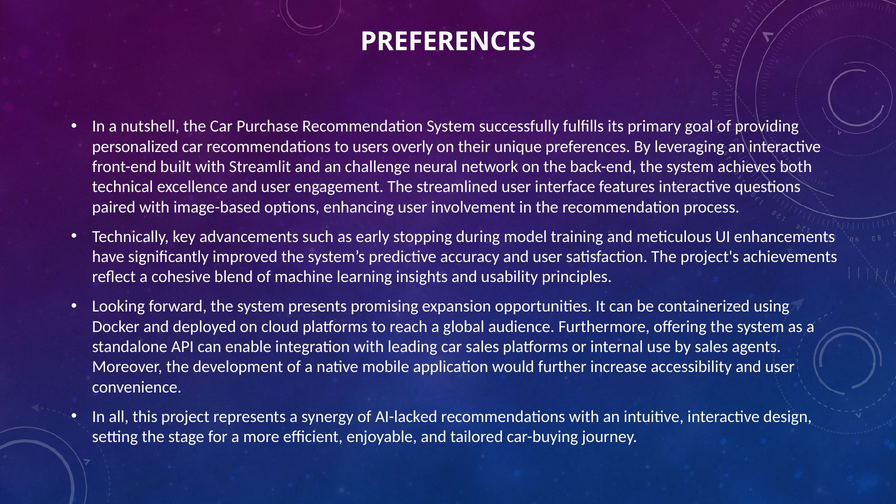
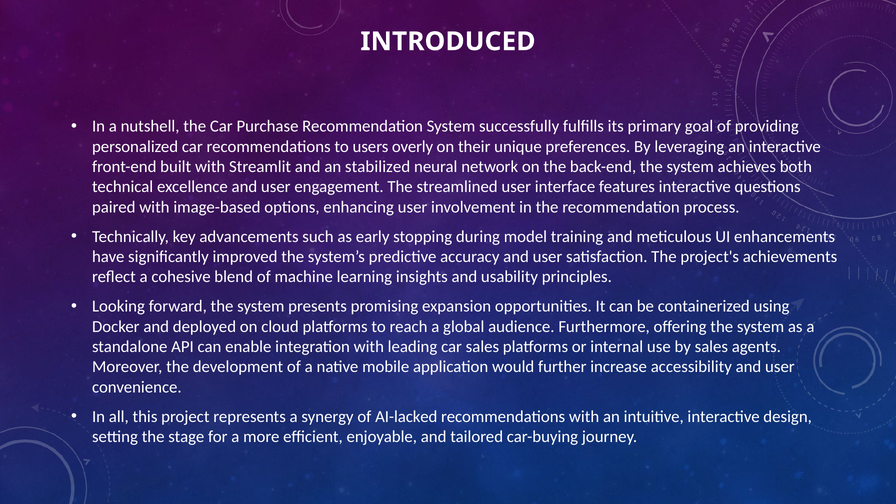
PREFERENCES: PREFERENCES -> INTRODUCED (448, 42)
challenge: challenge -> stabilized (378, 167)
